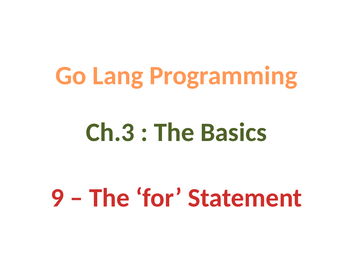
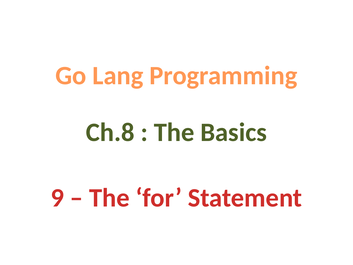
Ch.3: Ch.3 -> Ch.8 (110, 132)
